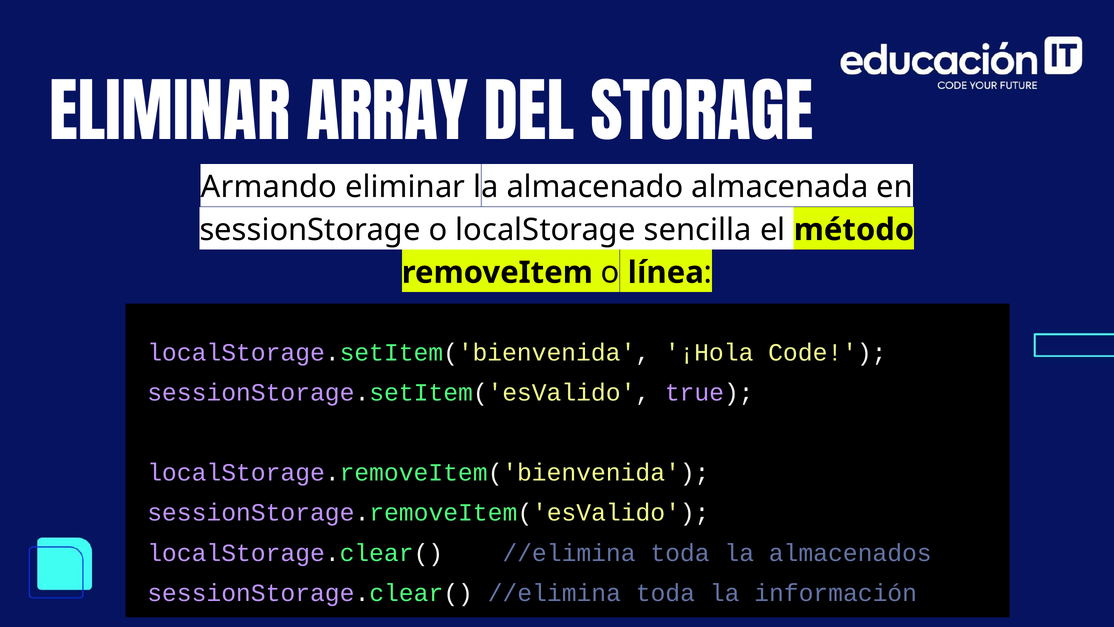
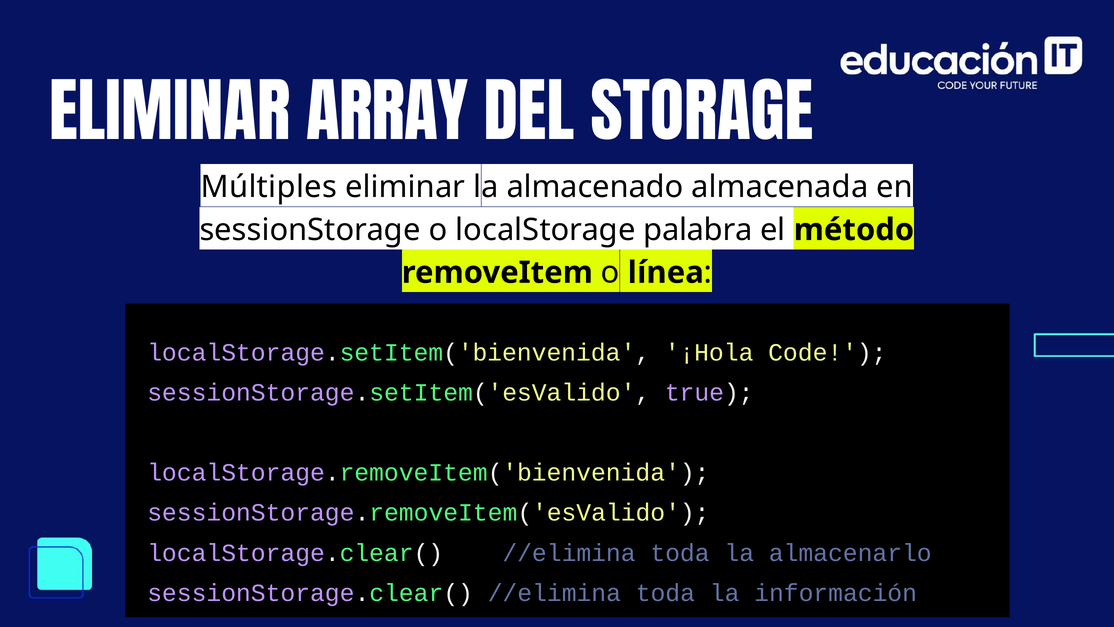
Armando: Armando -> Múltiples (269, 187)
sencilla: sencilla -> palabra (698, 230)
almacenados: almacenados -> almacenarlo (850, 553)
